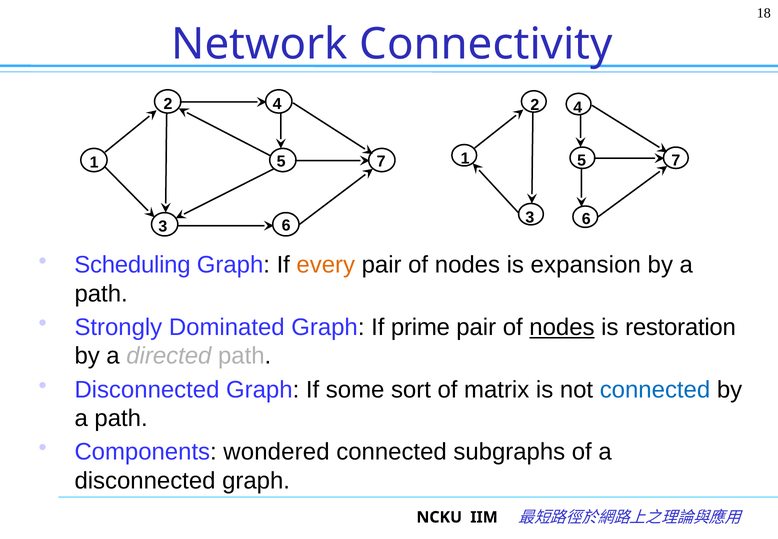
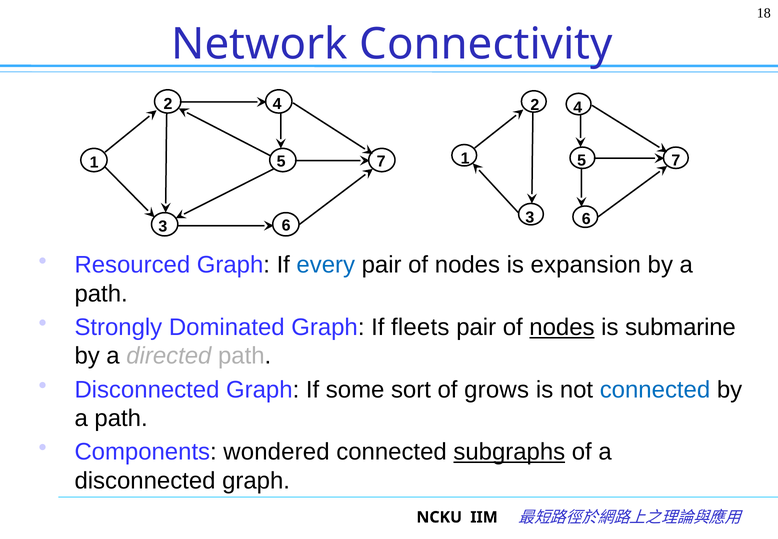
Scheduling: Scheduling -> Resourced (132, 265)
every colour: orange -> blue (326, 265)
prime: prime -> fleets (420, 327)
restoration: restoration -> submarine (680, 327)
matrix: matrix -> grows (497, 389)
subgraphs underline: none -> present (509, 452)
